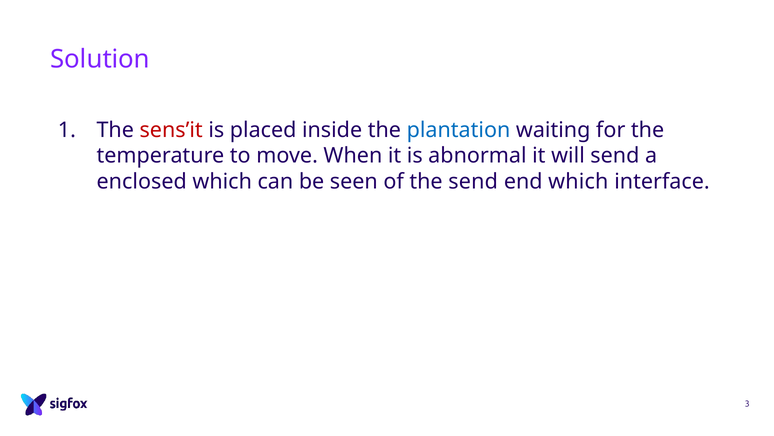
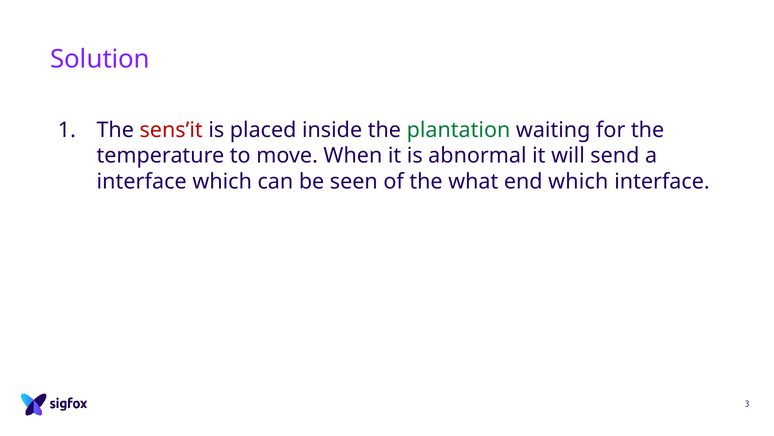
plantation colour: blue -> green (459, 130)
enclosed: enclosed -> interface (142, 181)
the send: send -> what (473, 181)
